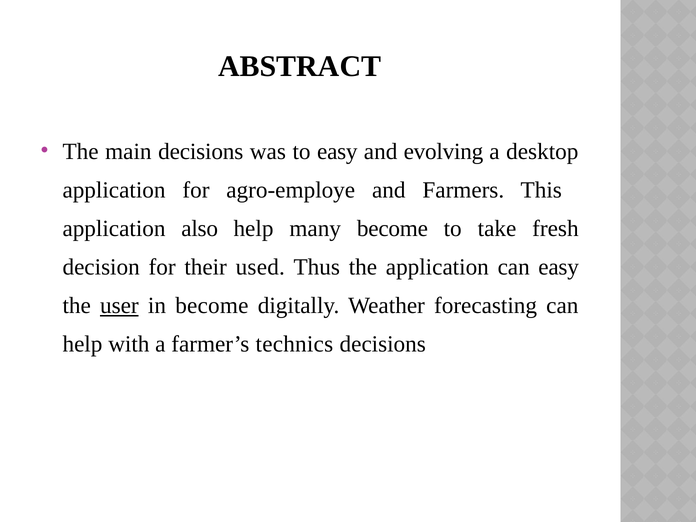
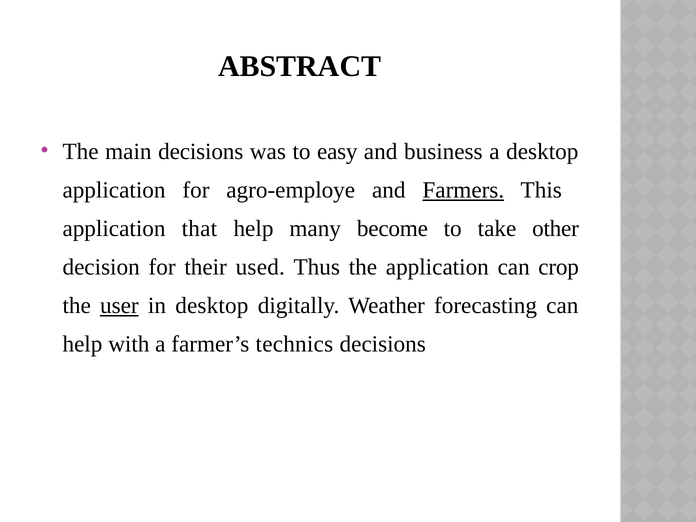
evolving: evolving -> business (443, 152)
Farmers underline: none -> present (463, 190)
also: also -> that (199, 229)
fresh: fresh -> other (556, 229)
can easy: easy -> crop (559, 267)
in become: become -> desktop (212, 306)
